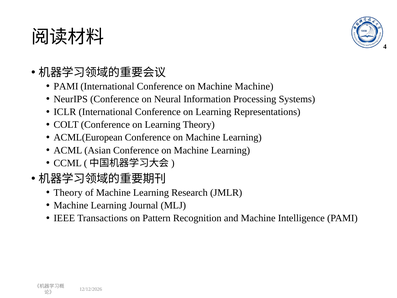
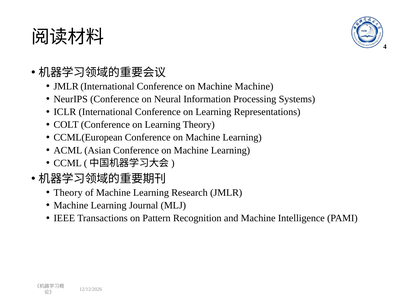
PAMI: PAMI -> JMLR (66, 86)
ACML(European: ACML(European -> CCML(European (88, 137)
